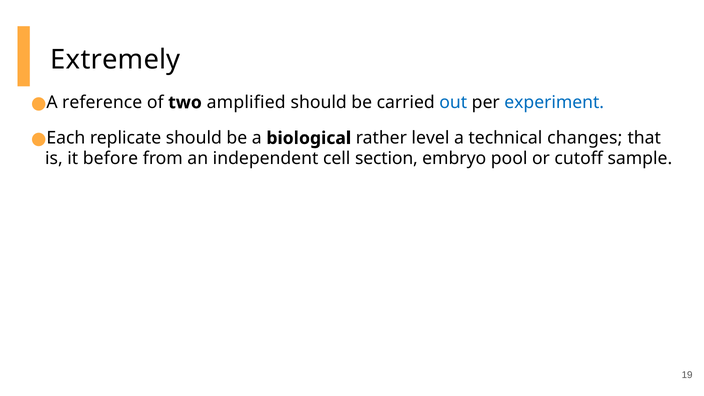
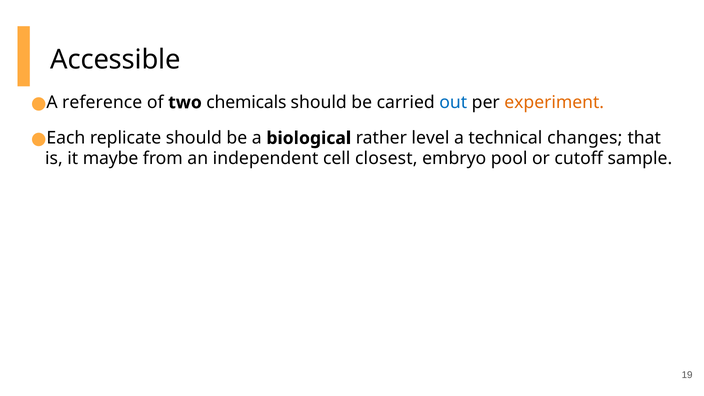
Extremely: Extremely -> Accessible (116, 60)
amplified: amplified -> chemicals (246, 102)
experiment colour: blue -> orange (554, 102)
before: before -> maybe (111, 158)
section: section -> closest (386, 158)
